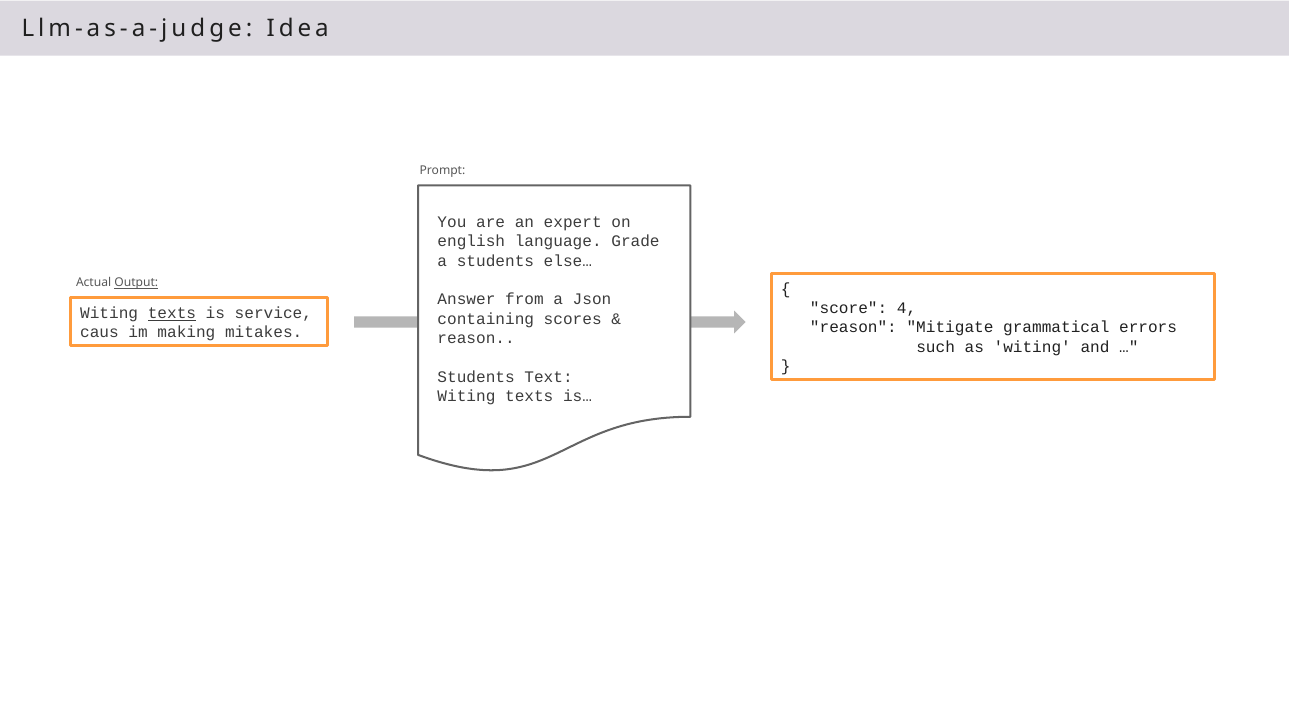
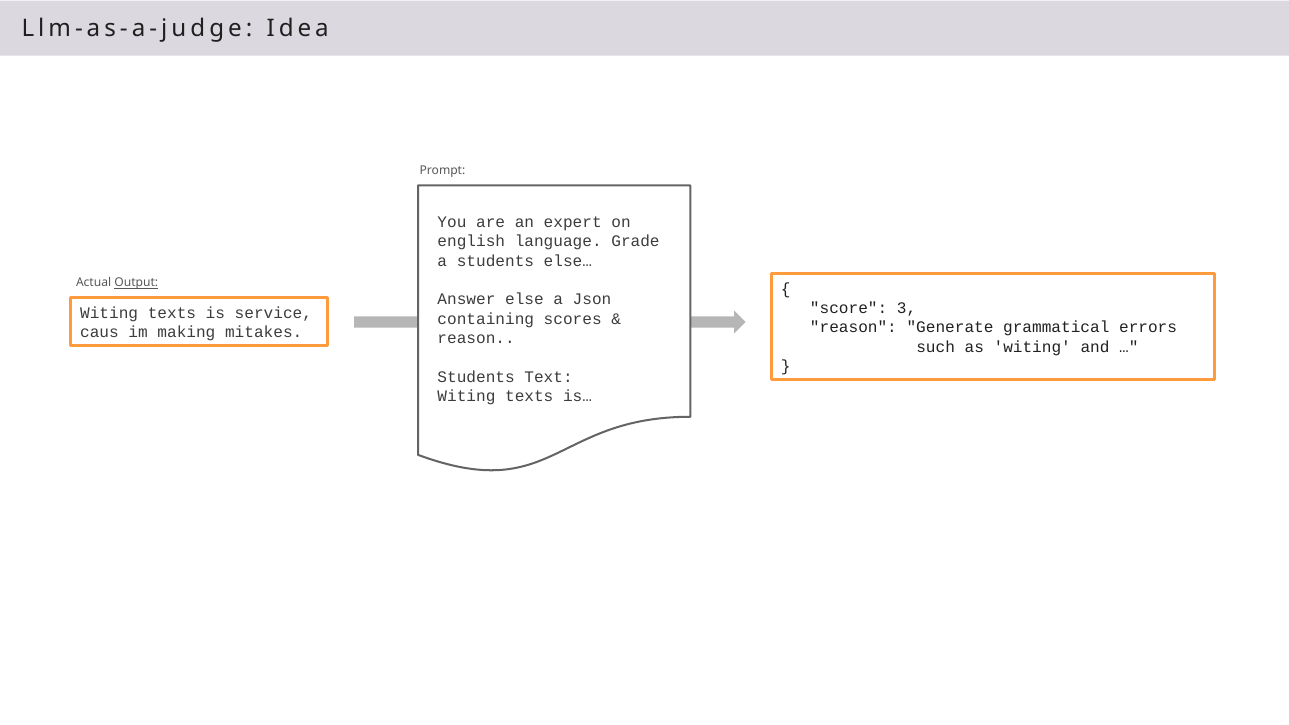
from: from -> else (524, 300)
4: 4 -> 3 (907, 308)
texts underline: present -> none (172, 313)
Mitigate: Mitigate -> Generate (950, 327)
